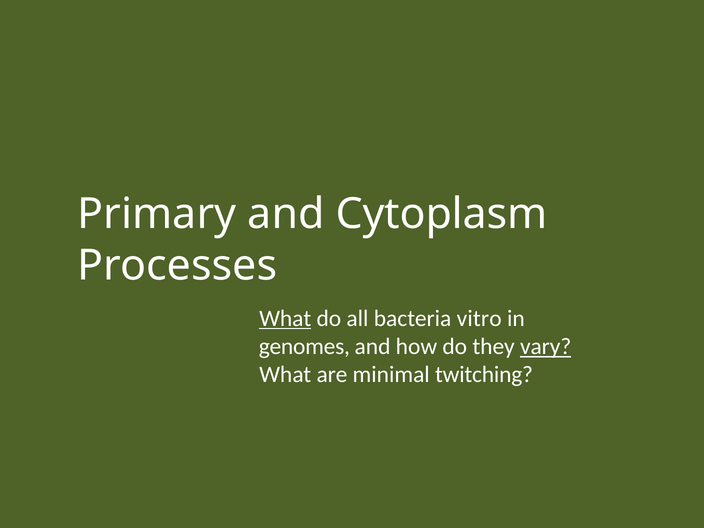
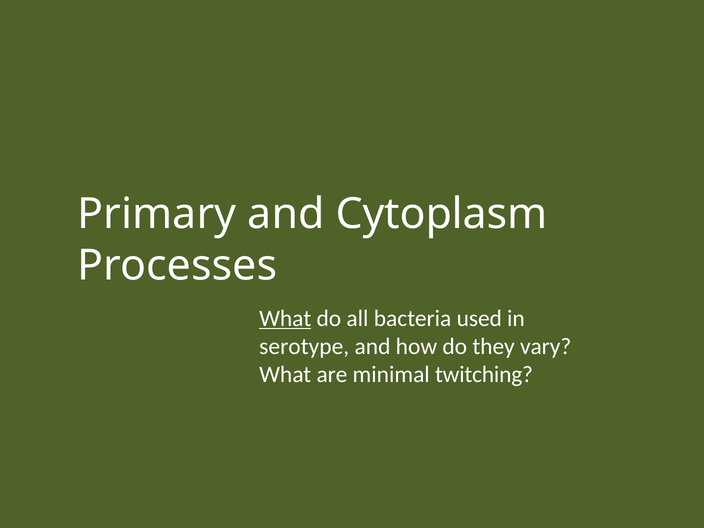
vitro: vitro -> used (479, 318)
genomes: genomes -> serotype (304, 347)
vary underline: present -> none (546, 347)
